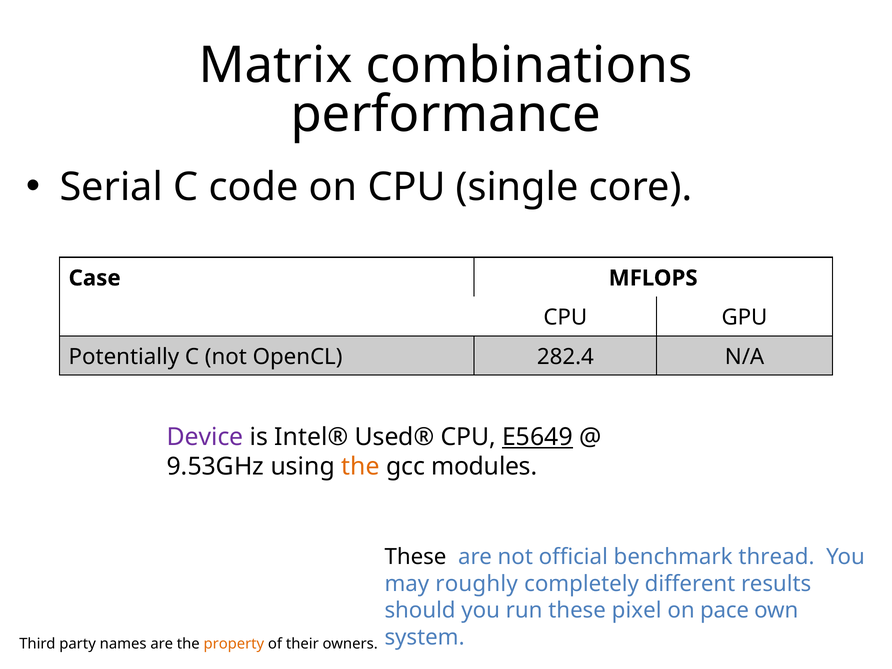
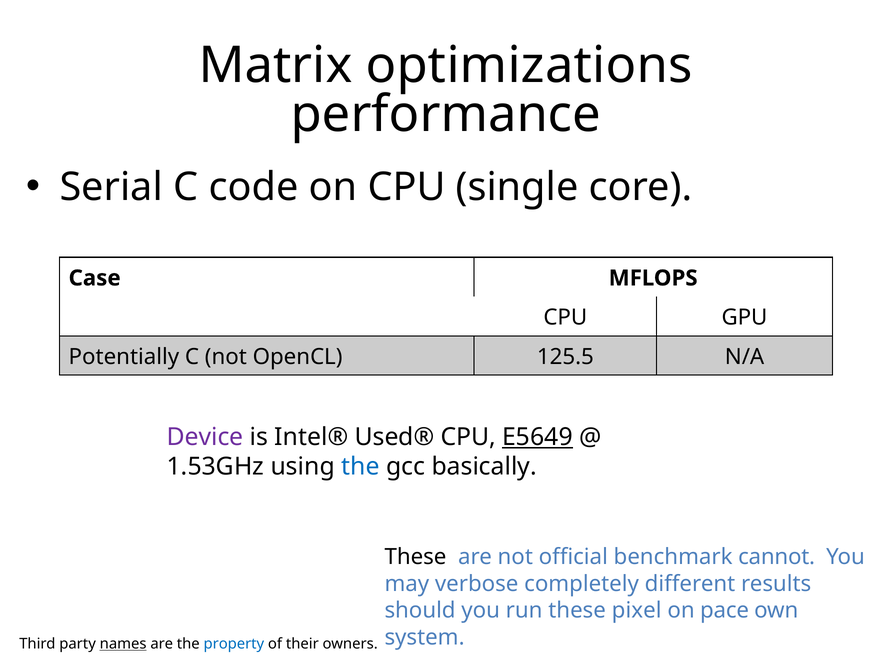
combinations: combinations -> optimizations (529, 66)
282.4: 282.4 -> 125.5 (565, 357)
9.53GHz: 9.53GHz -> 1.53GHz (215, 467)
the colour: orange -> blue (360, 467)
modules: modules -> basically (484, 467)
thread: thread -> cannot (777, 557)
roughly: roughly -> verbose (477, 584)
names underline: none -> present (123, 644)
property colour: orange -> blue (234, 644)
